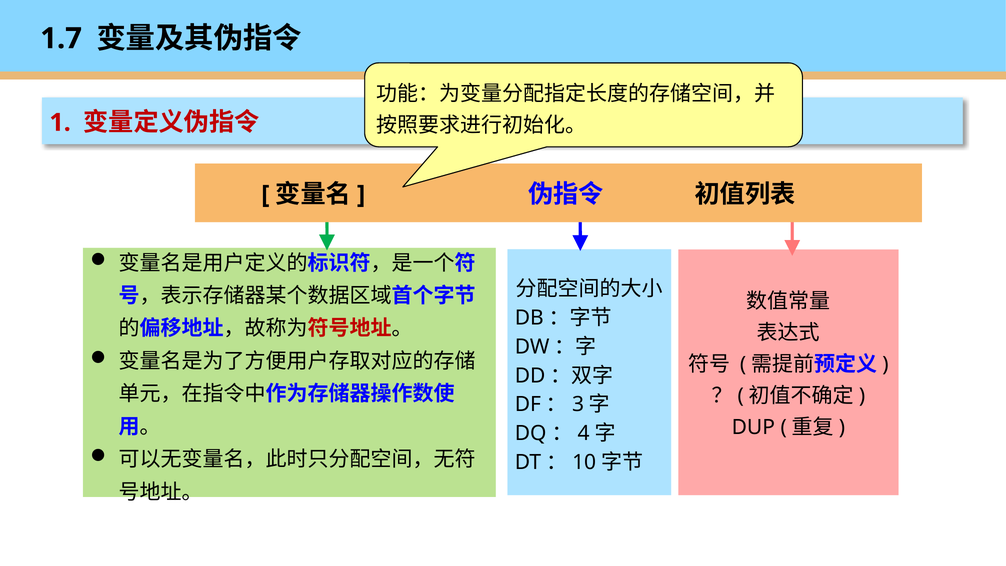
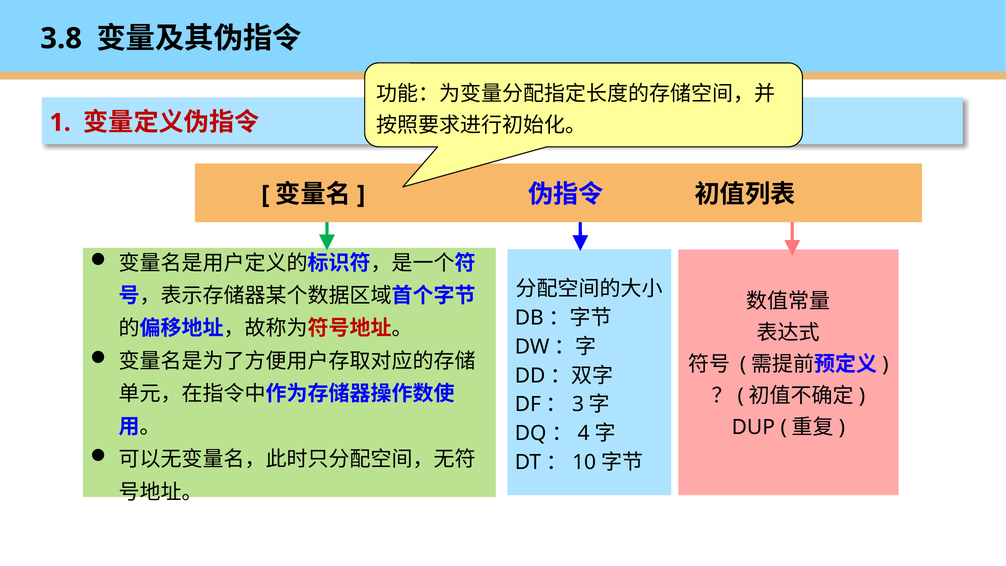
1.7: 1.7 -> 3.8 (61, 38)
